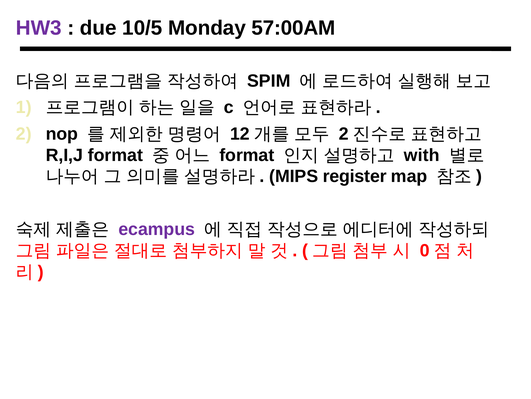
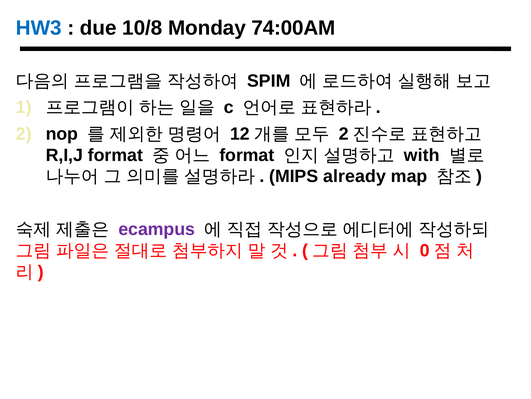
HW3 colour: purple -> blue (39, 28)
10/5: 10/5 -> 10/8 (142, 28)
57:00AM: 57:00AM -> 74:00AM (294, 28)
register: register -> already (355, 176)
